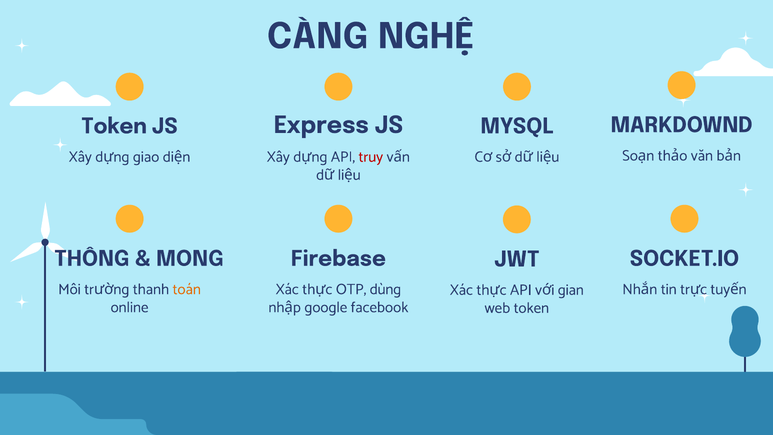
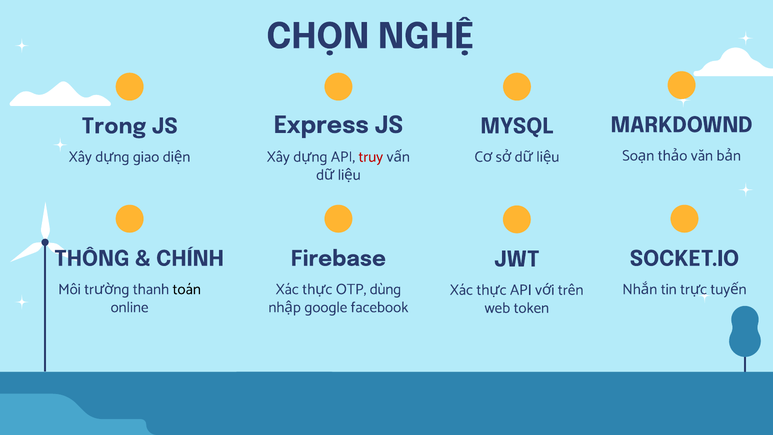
CÀNG: CÀNG -> CHỌN (318, 36)
Token: Token -> Trong (114, 126)
MONG: MONG -> CHÍNH (190, 259)
toán colour: orange -> black (187, 289)
gian: gian -> trên (571, 290)
